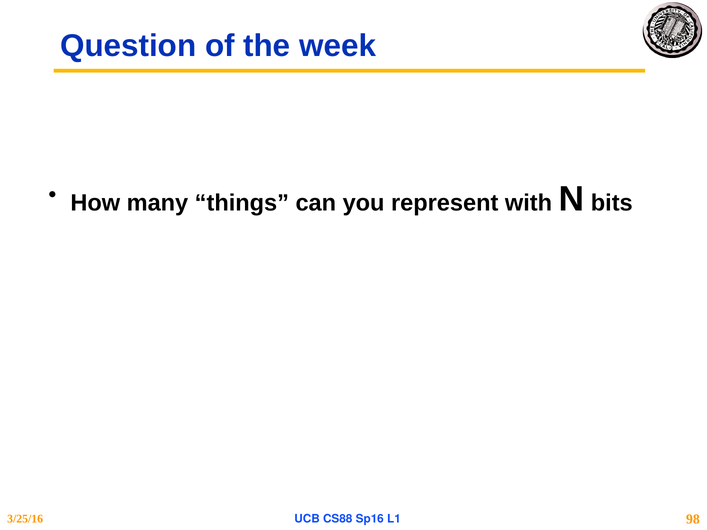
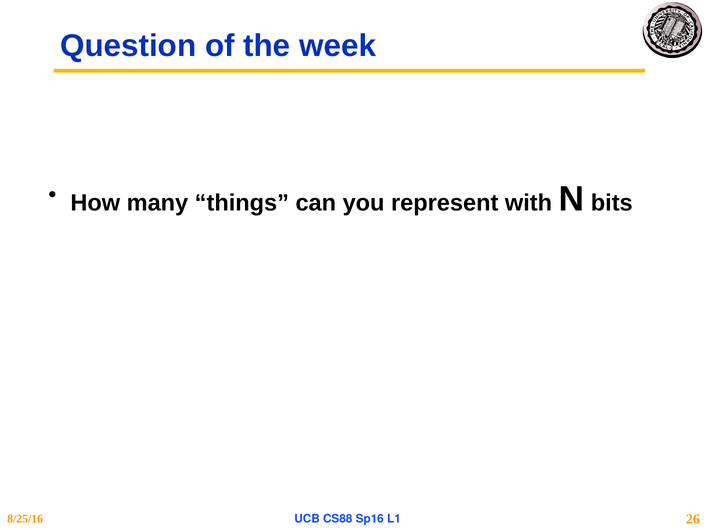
3/25/16: 3/25/16 -> 8/25/16 (25, 519)
98: 98 -> 26 (693, 519)
